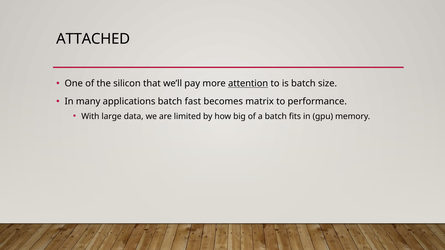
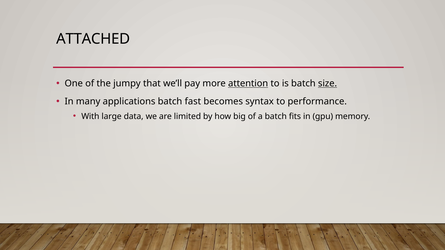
silicon: silicon -> jumpy (127, 84)
size underline: none -> present (328, 84)
matrix: matrix -> syntax (260, 102)
